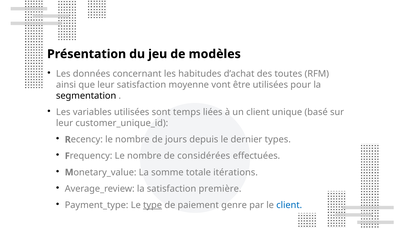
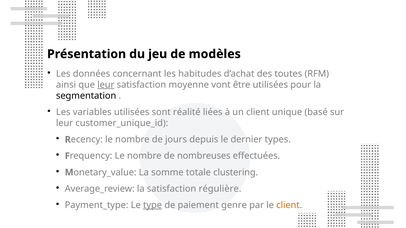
leur underline: none -> present (106, 85)
temps: temps -> réalité (187, 112)
considérées: considérées -> nombreuses (204, 156)
itérations: itérations -> clustering (236, 173)
première: première -> régulière (220, 189)
client colour: blue -> orange (289, 205)
